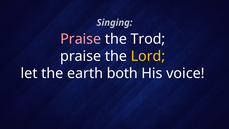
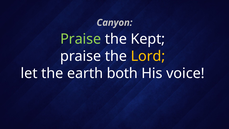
Singing: Singing -> Canyon (114, 23)
Praise colour: pink -> light green (81, 39)
Trod: Trod -> Kept (148, 39)
